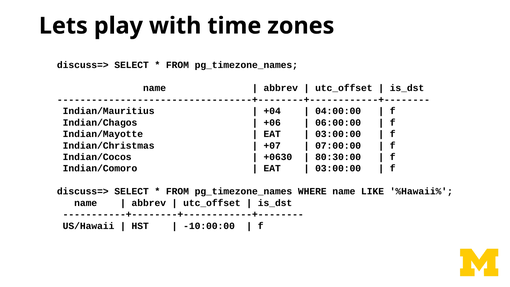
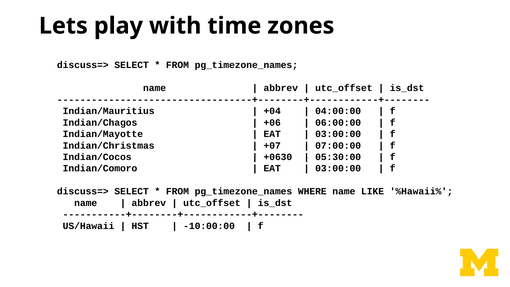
80:30:00: 80:30:00 -> 05:30:00 (338, 157)
